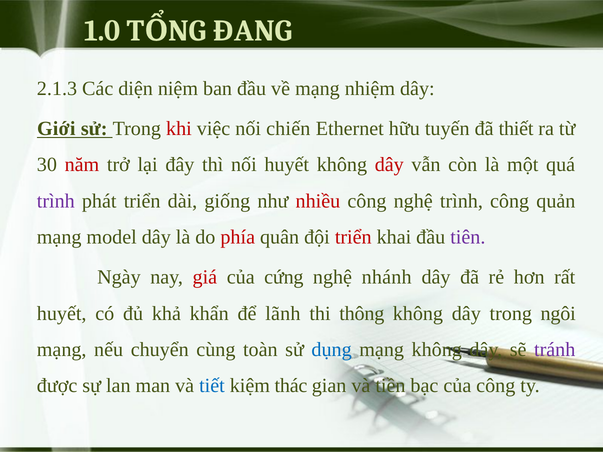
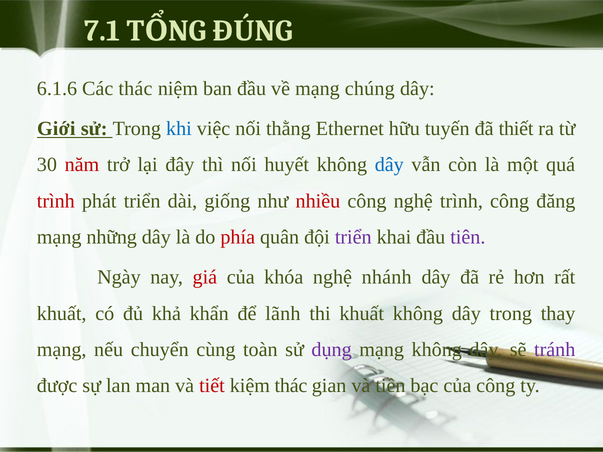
1.0: 1.0 -> 7.1 (102, 31)
ĐANG: ĐANG -> ĐÚNG (253, 31)
2.1.3: 2.1.3 -> 6.1.6 (57, 88)
Các diện: diện -> thác (135, 88)
nhiệm: nhiệm -> chúng (370, 88)
khi colour: red -> blue (179, 129)
chiến: chiến -> thằng (288, 129)
dây colour: red -> blue (389, 165)
trình colour: purple -> red (56, 201)
quản: quản -> đăng (556, 201)
model: model -> những (112, 237)
triển colour: red -> purple (353, 237)
cứng: cứng -> khóa (284, 277)
huyết: huyết -> khuất (62, 314)
thi thông: thông -> khuất (362, 314)
ngôi: ngôi -> thay (558, 314)
dụng colour: blue -> purple (332, 350)
tiết colour: blue -> red (212, 386)
